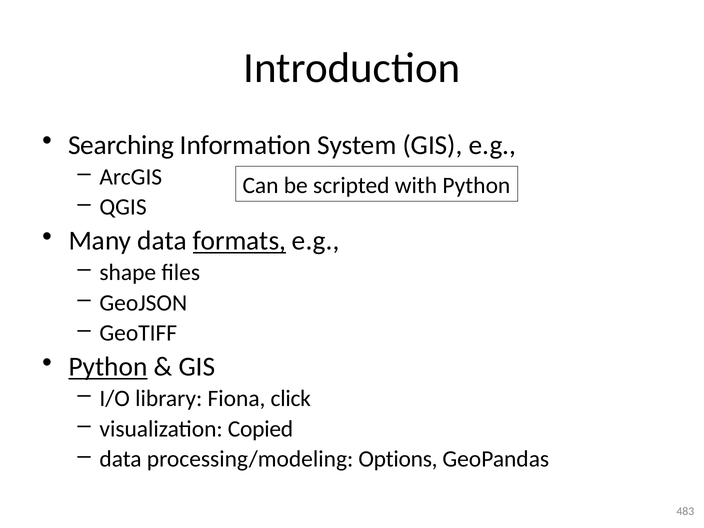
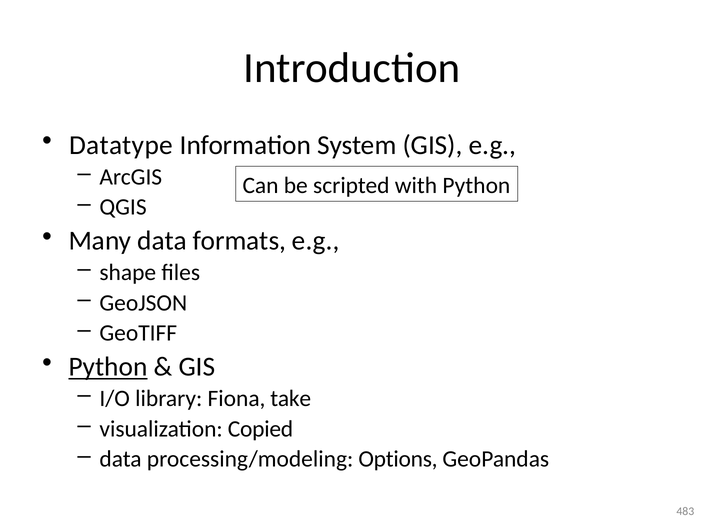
Searching: Searching -> Datatype (121, 145)
formats underline: present -> none (239, 241)
click: click -> take (291, 399)
